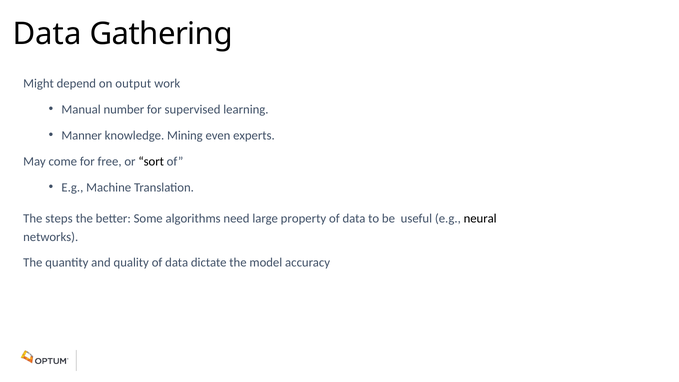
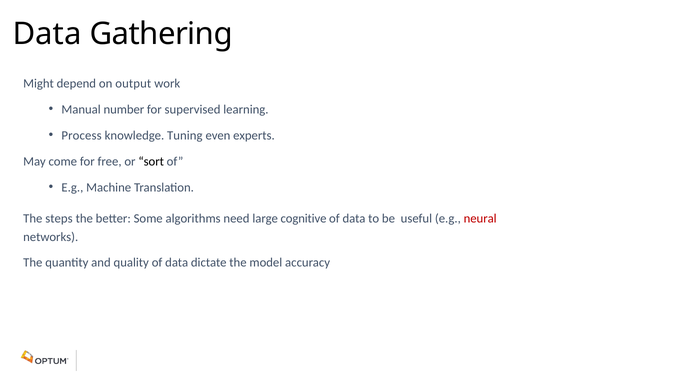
Manner: Manner -> Process (82, 135)
Mining: Mining -> Tuning (185, 135)
property: property -> cognitive (304, 219)
neural colour: black -> red (480, 219)
